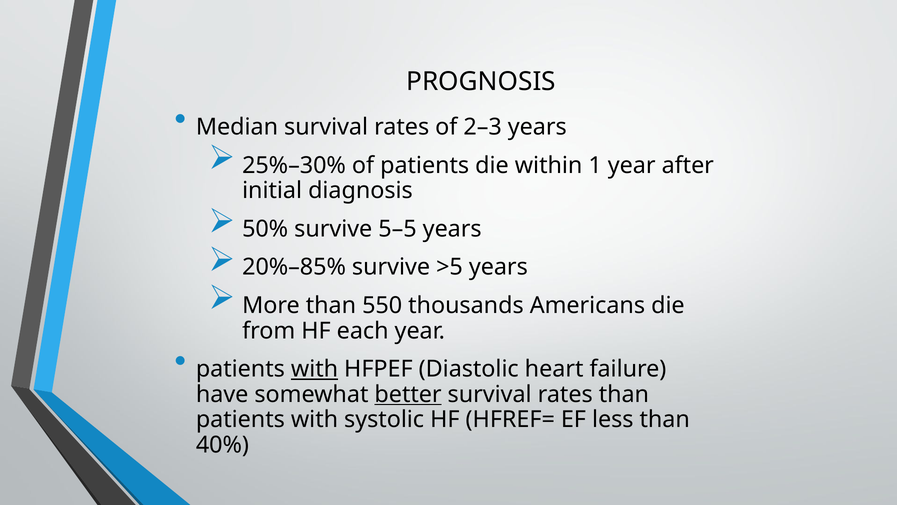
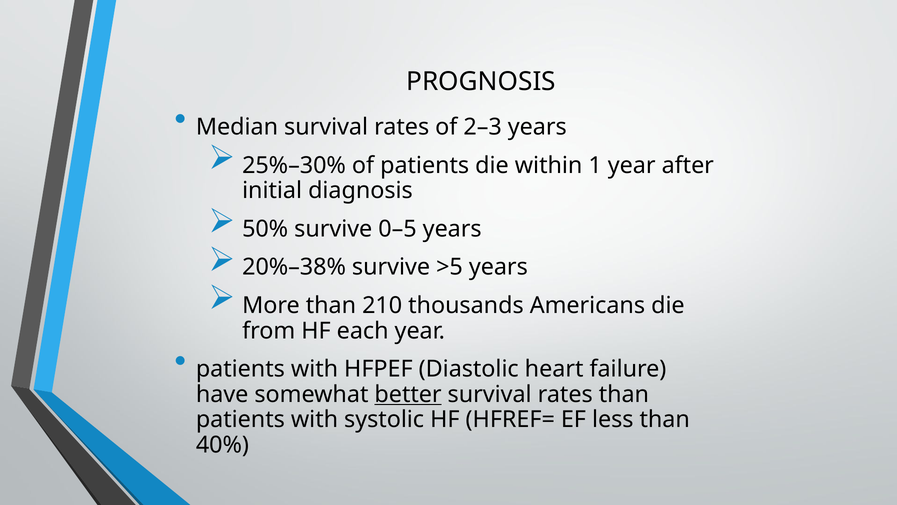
5–5: 5–5 -> 0–5 (398, 229)
20%–85%: 20%–85% -> 20%–38% (294, 267)
550: 550 -> 210 (382, 305)
with underline: present -> none (315, 369)
